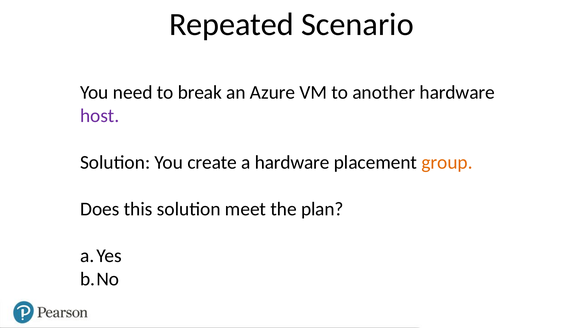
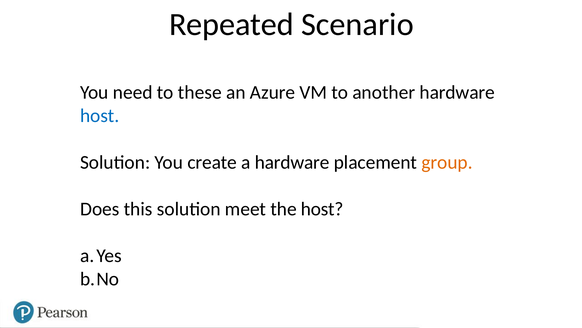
break: break -> these (200, 92)
host colour: purple -> blue (100, 116)
the plan: plan -> host (322, 209)
